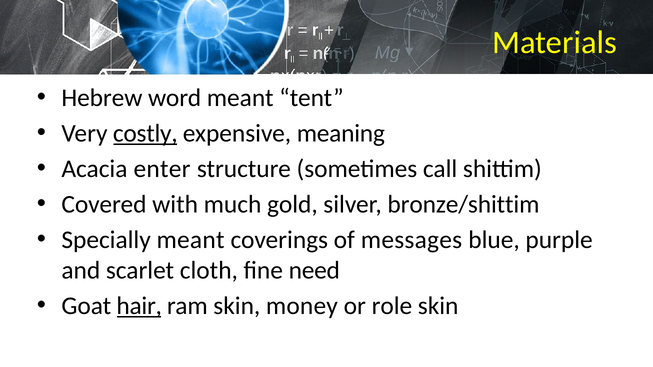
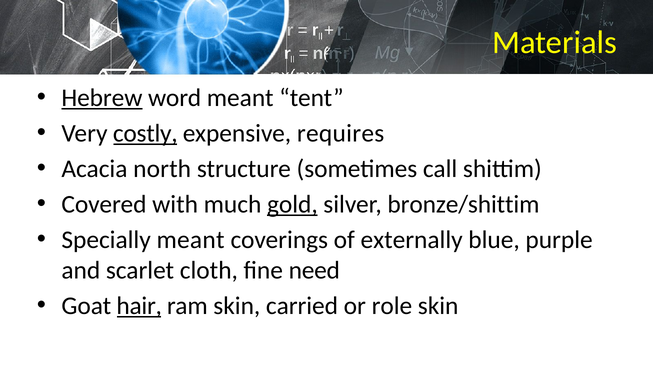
Hebrew underline: none -> present (102, 98)
meaning: meaning -> requires (341, 133)
enter: enter -> north (162, 169)
gold underline: none -> present (292, 205)
messages: messages -> externally (412, 240)
money: money -> carried (302, 306)
